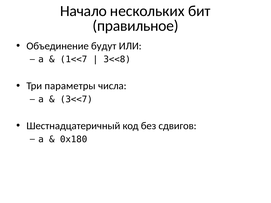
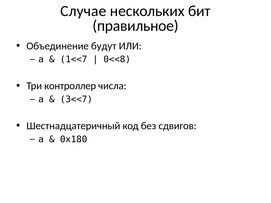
Начало: Начало -> Случае (83, 11)
3<<8: 3<<8 -> 0<<8 (117, 59)
параметры: параметры -> контроллер (70, 86)
